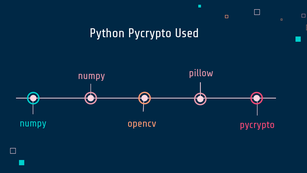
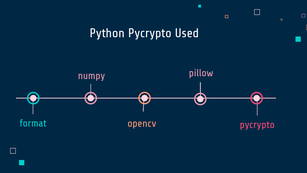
numpy: numpy -> format (33, 123)
